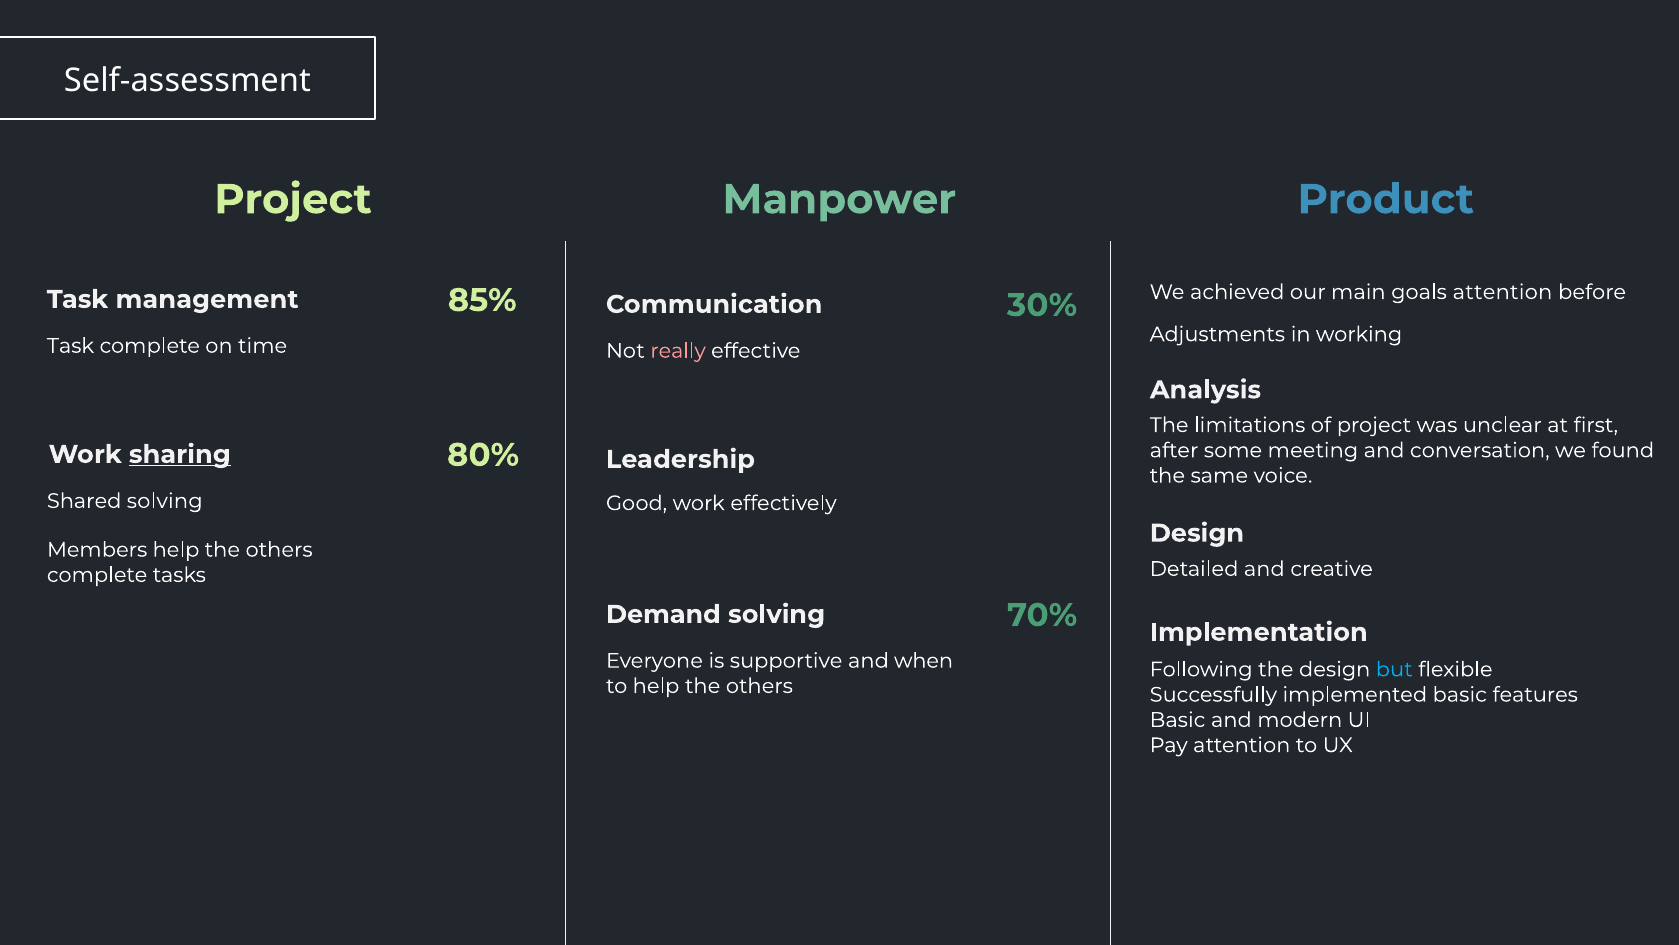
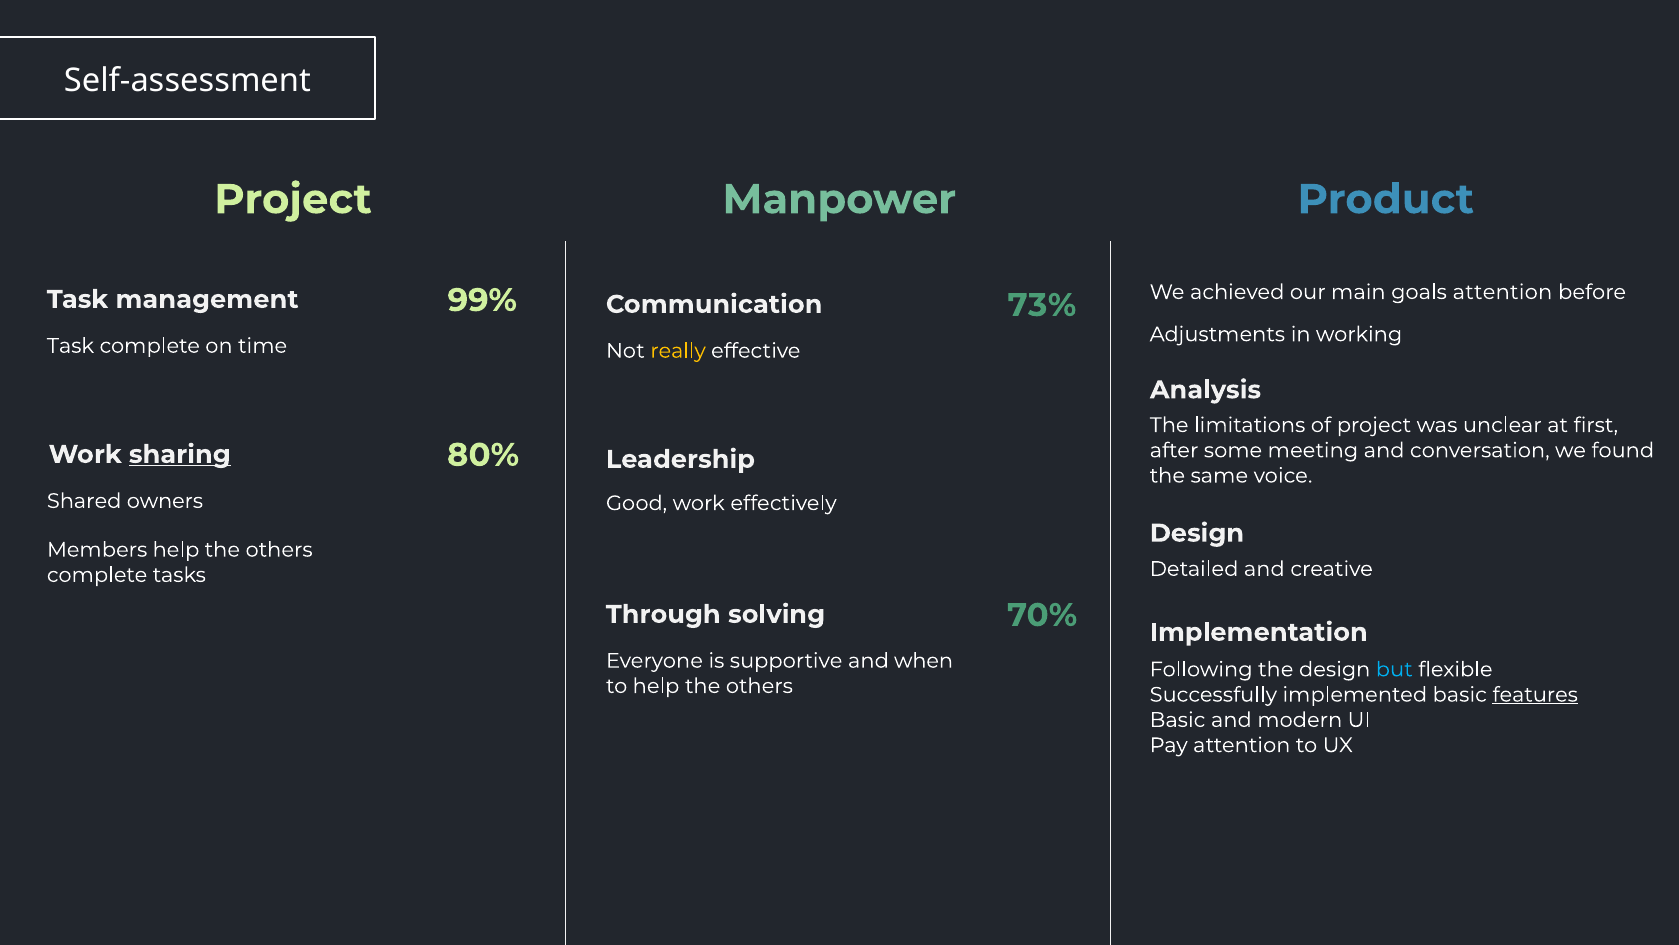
85%: 85% -> 99% (482, 300)
30%: 30% -> 73% (1042, 305)
really colour: pink -> yellow (678, 351)
Shared solving: solving -> owners (165, 501)
Demand: Demand -> Through (663, 614)
features underline: none -> present (1535, 694)
